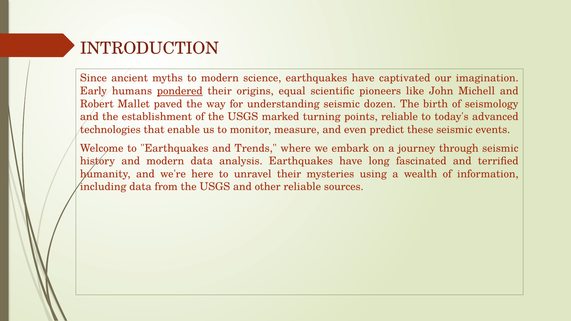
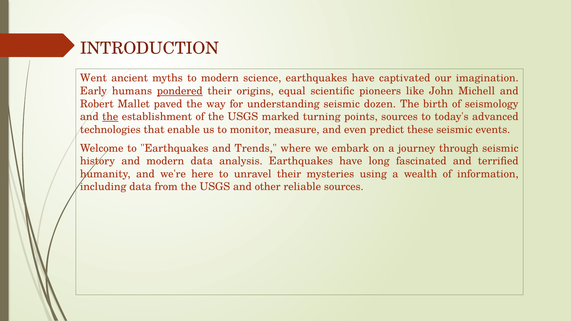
Since: Since -> Went (93, 78)
the underline: none -> present (110, 117)
points reliable: reliable -> sources (399, 117)
